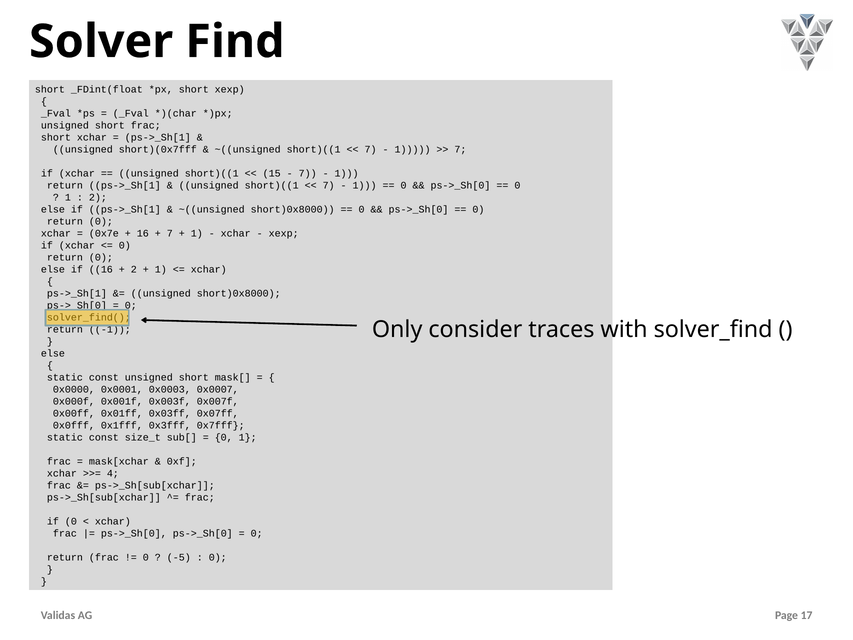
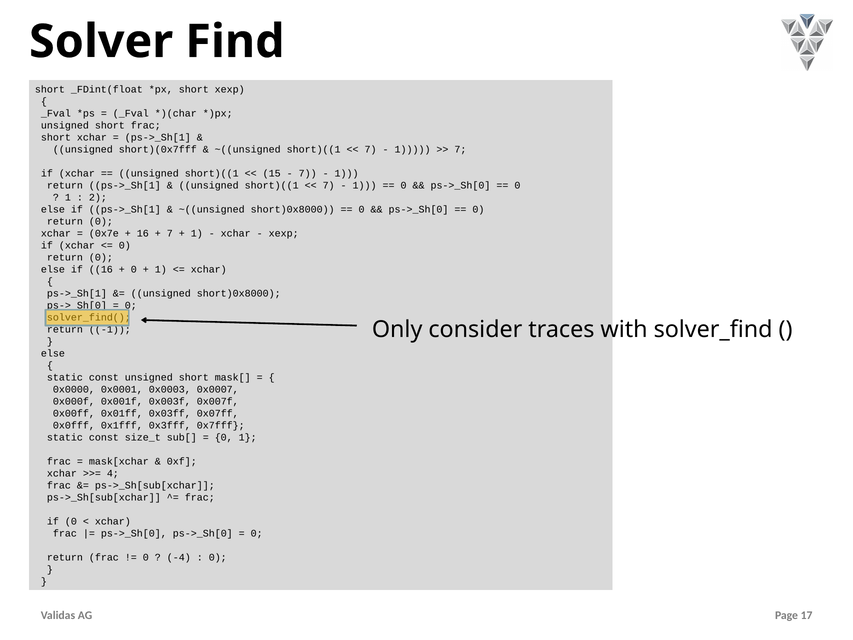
2: 2 -> 0 (134, 270)
-5: -5 -> -4 (179, 557)
